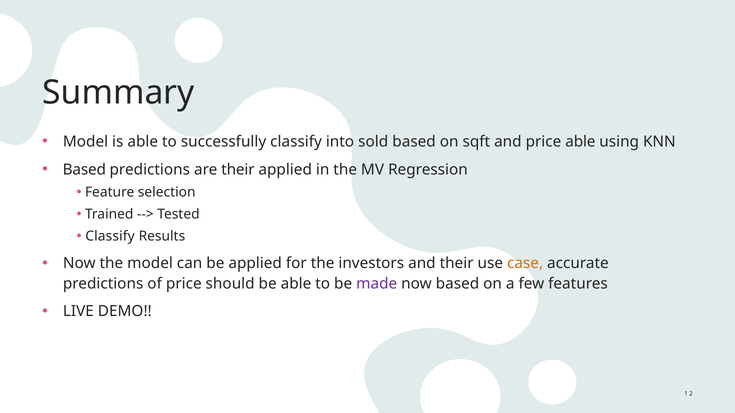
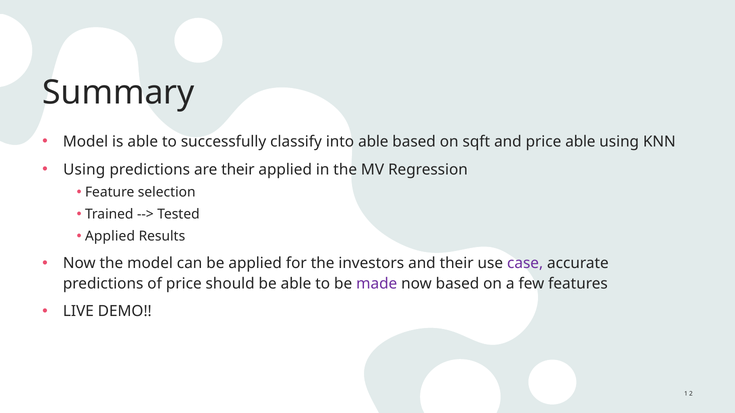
into sold: sold -> able (373, 142)
Based: Based -> Using (84, 170)
Classify: Classify -> Applied (110, 237)
case colour: orange -> purple (525, 264)
